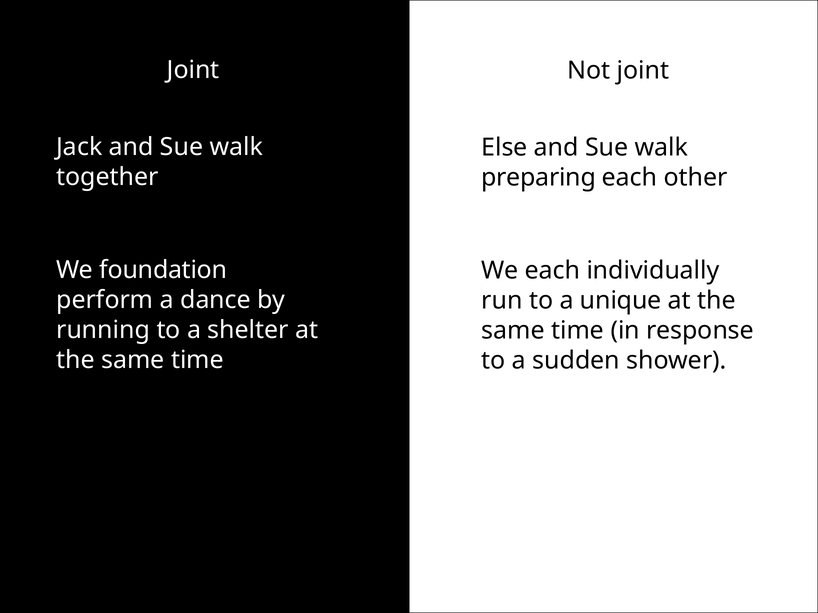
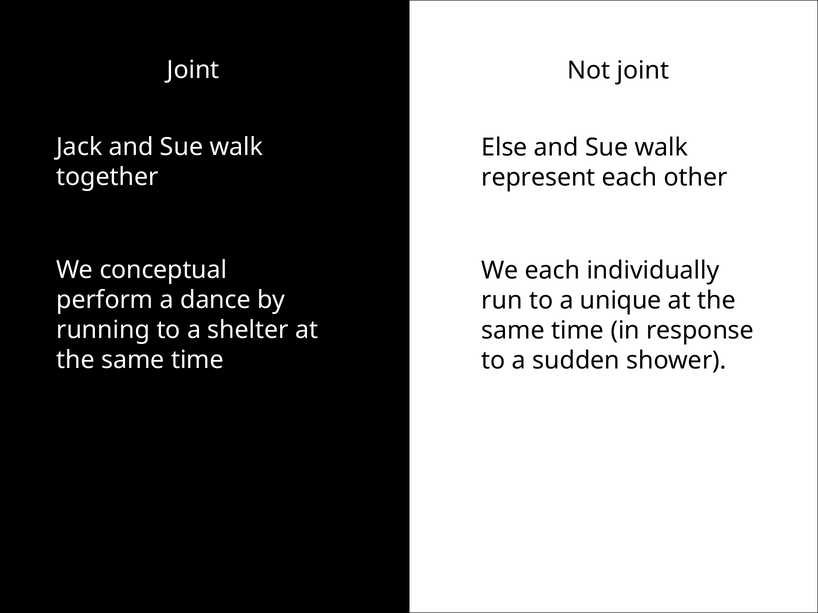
preparing: preparing -> represent (538, 178)
foundation: foundation -> conceptual (163, 270)
